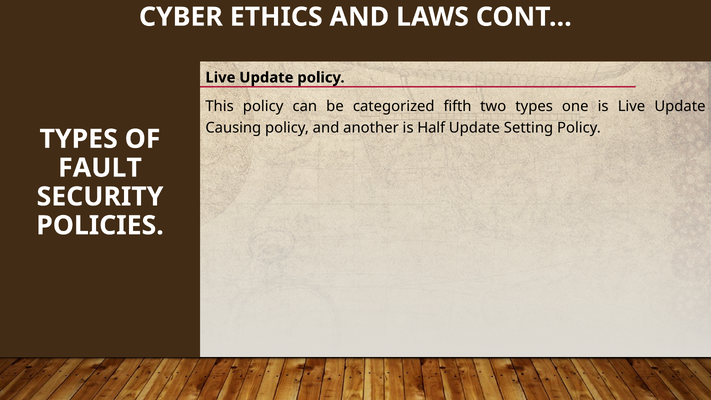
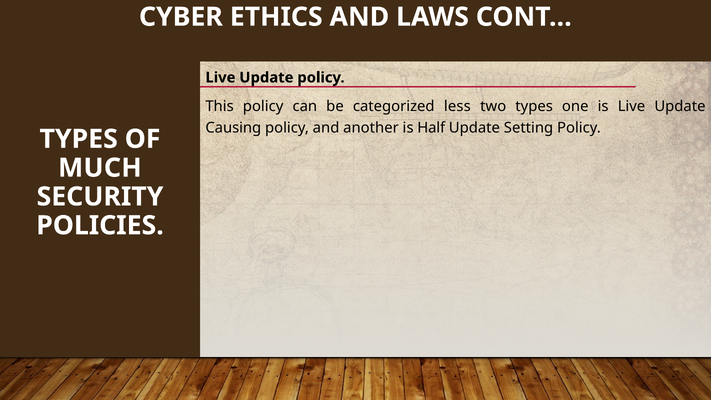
fifth: fifth -> less (457, 106)
FAULT: FAULT -> MUCH (100, 168)
